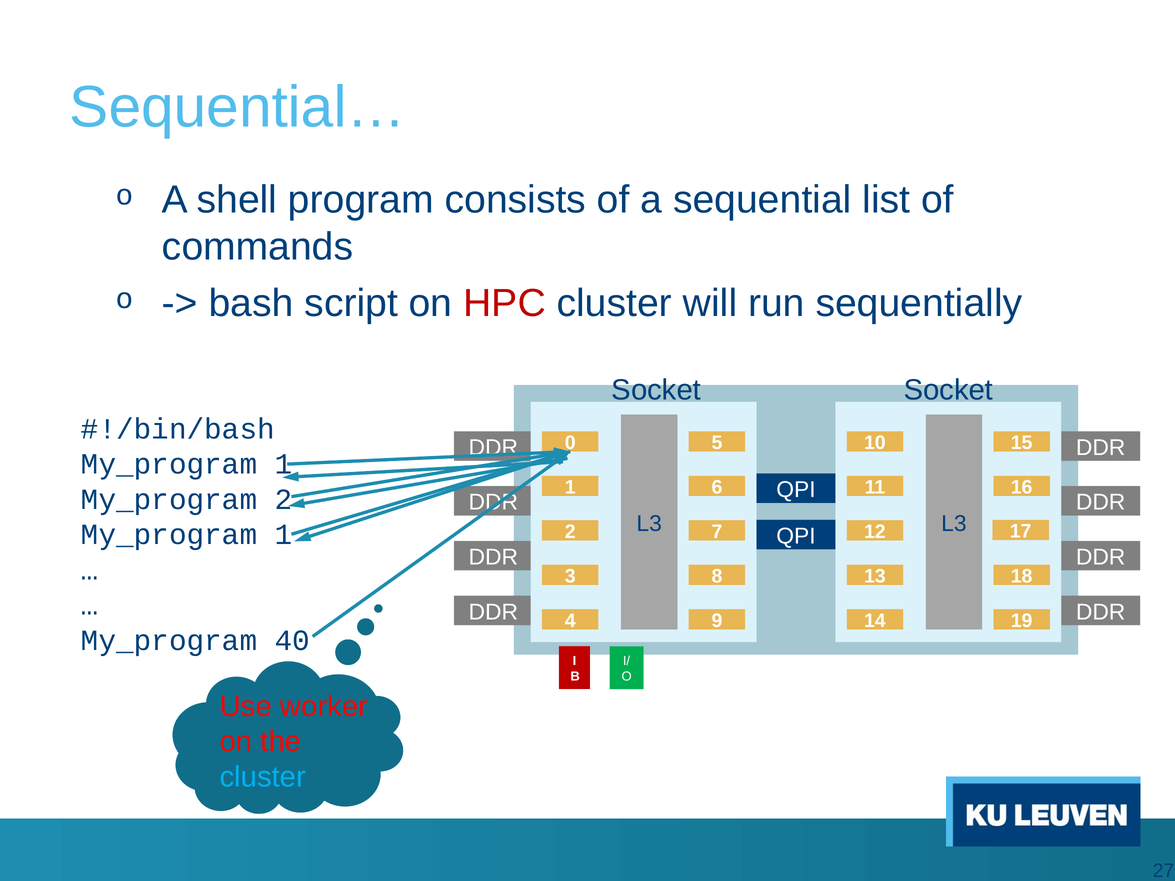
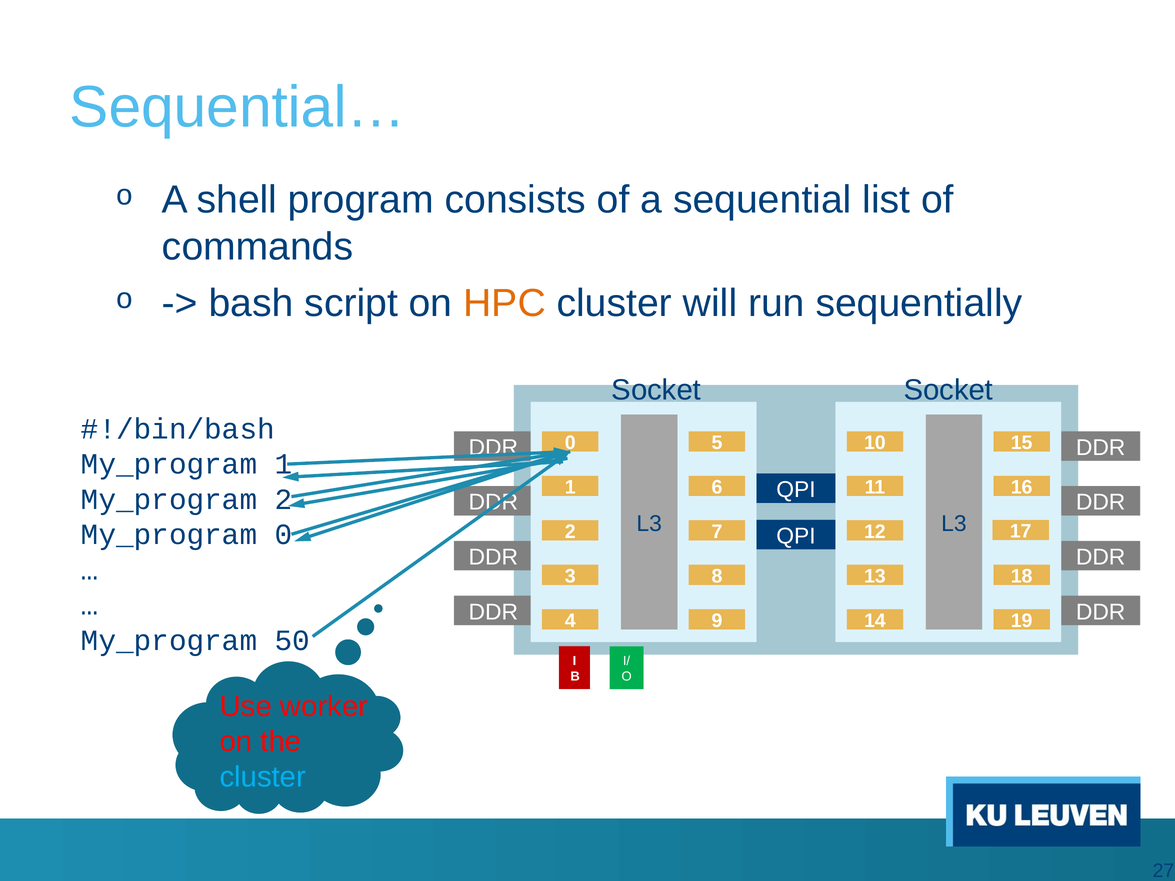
HPC colour: red -> orange (505, 303)
1: 1 -> 0 (284, 535)
40: 40 -> 50 (292, 641)
